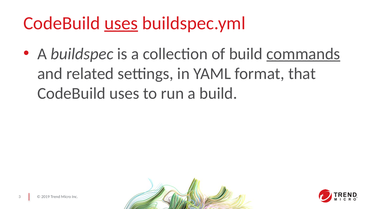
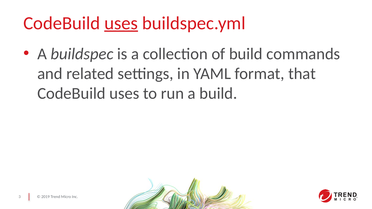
commands underline: present -> none (303, 54)
